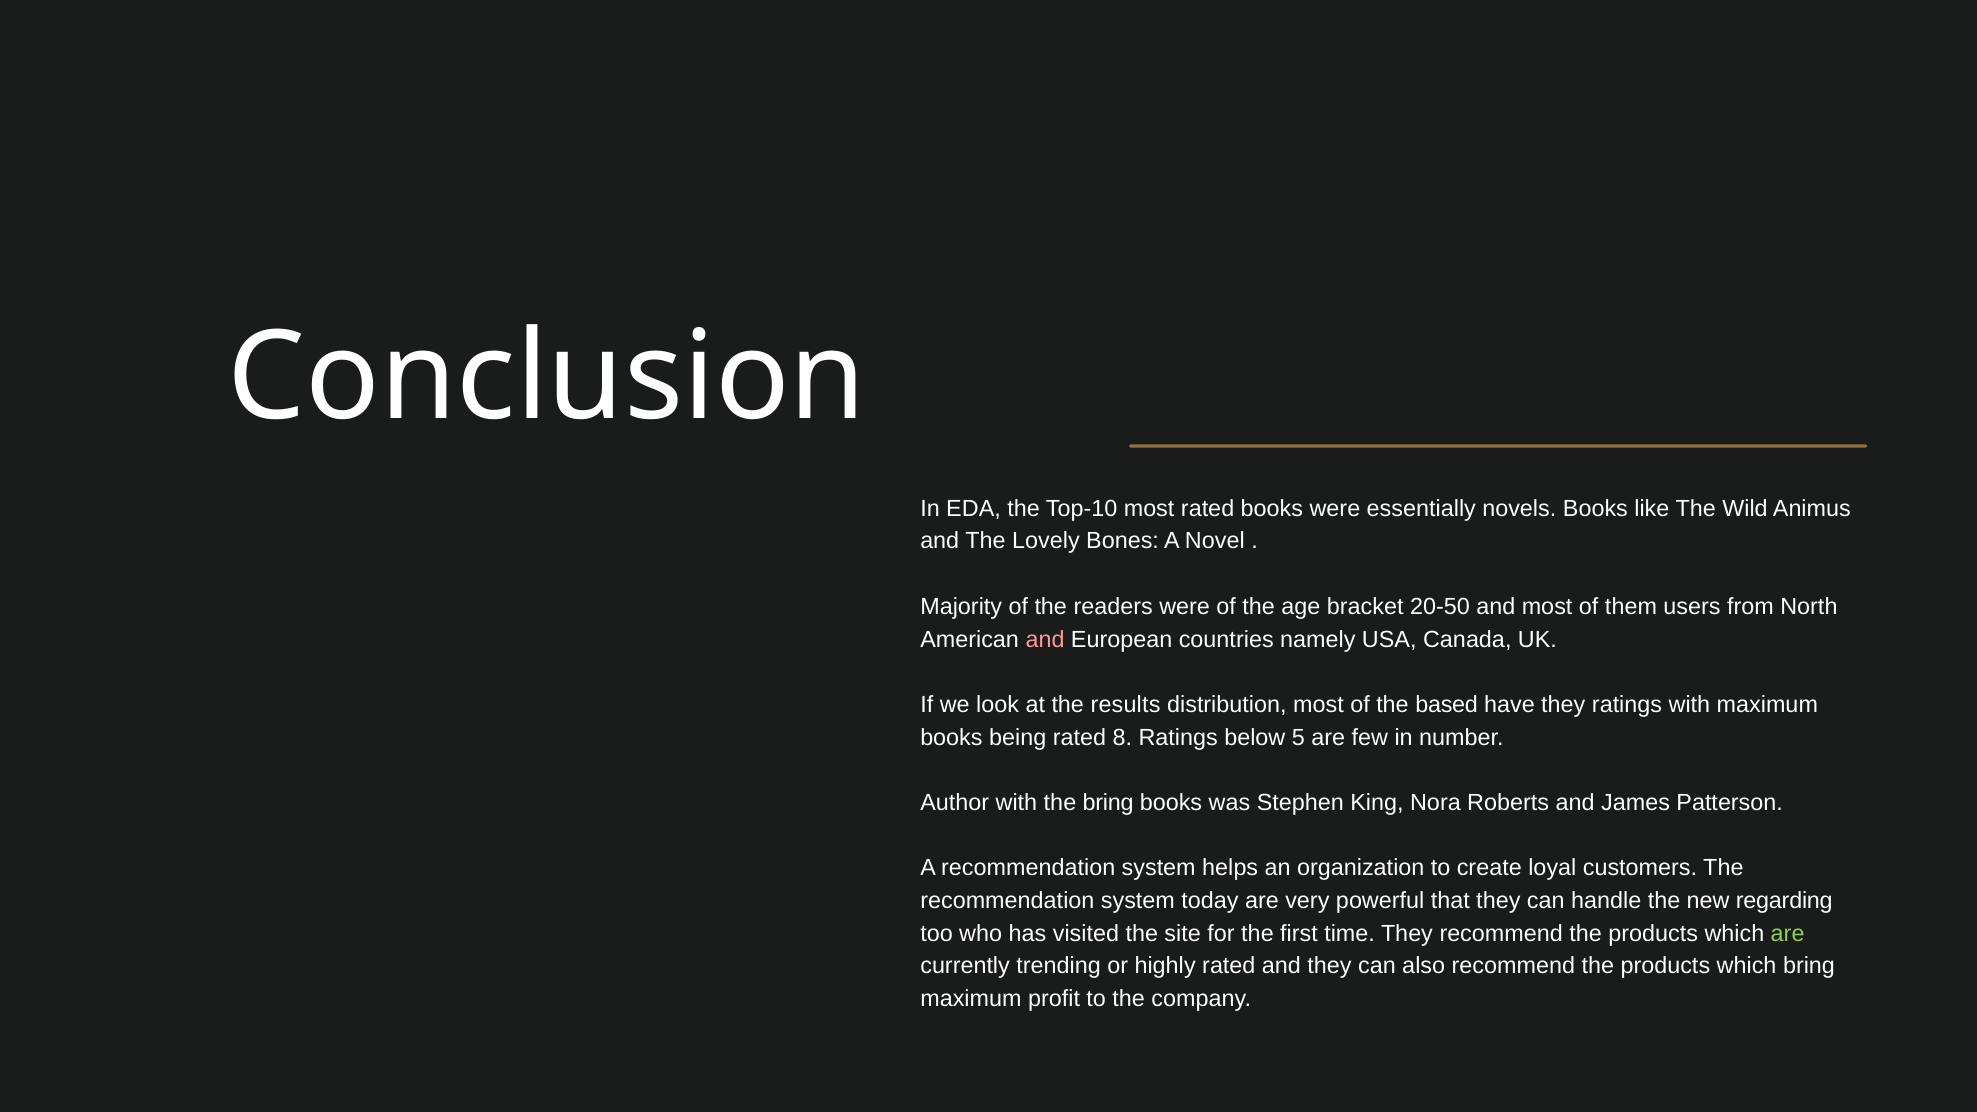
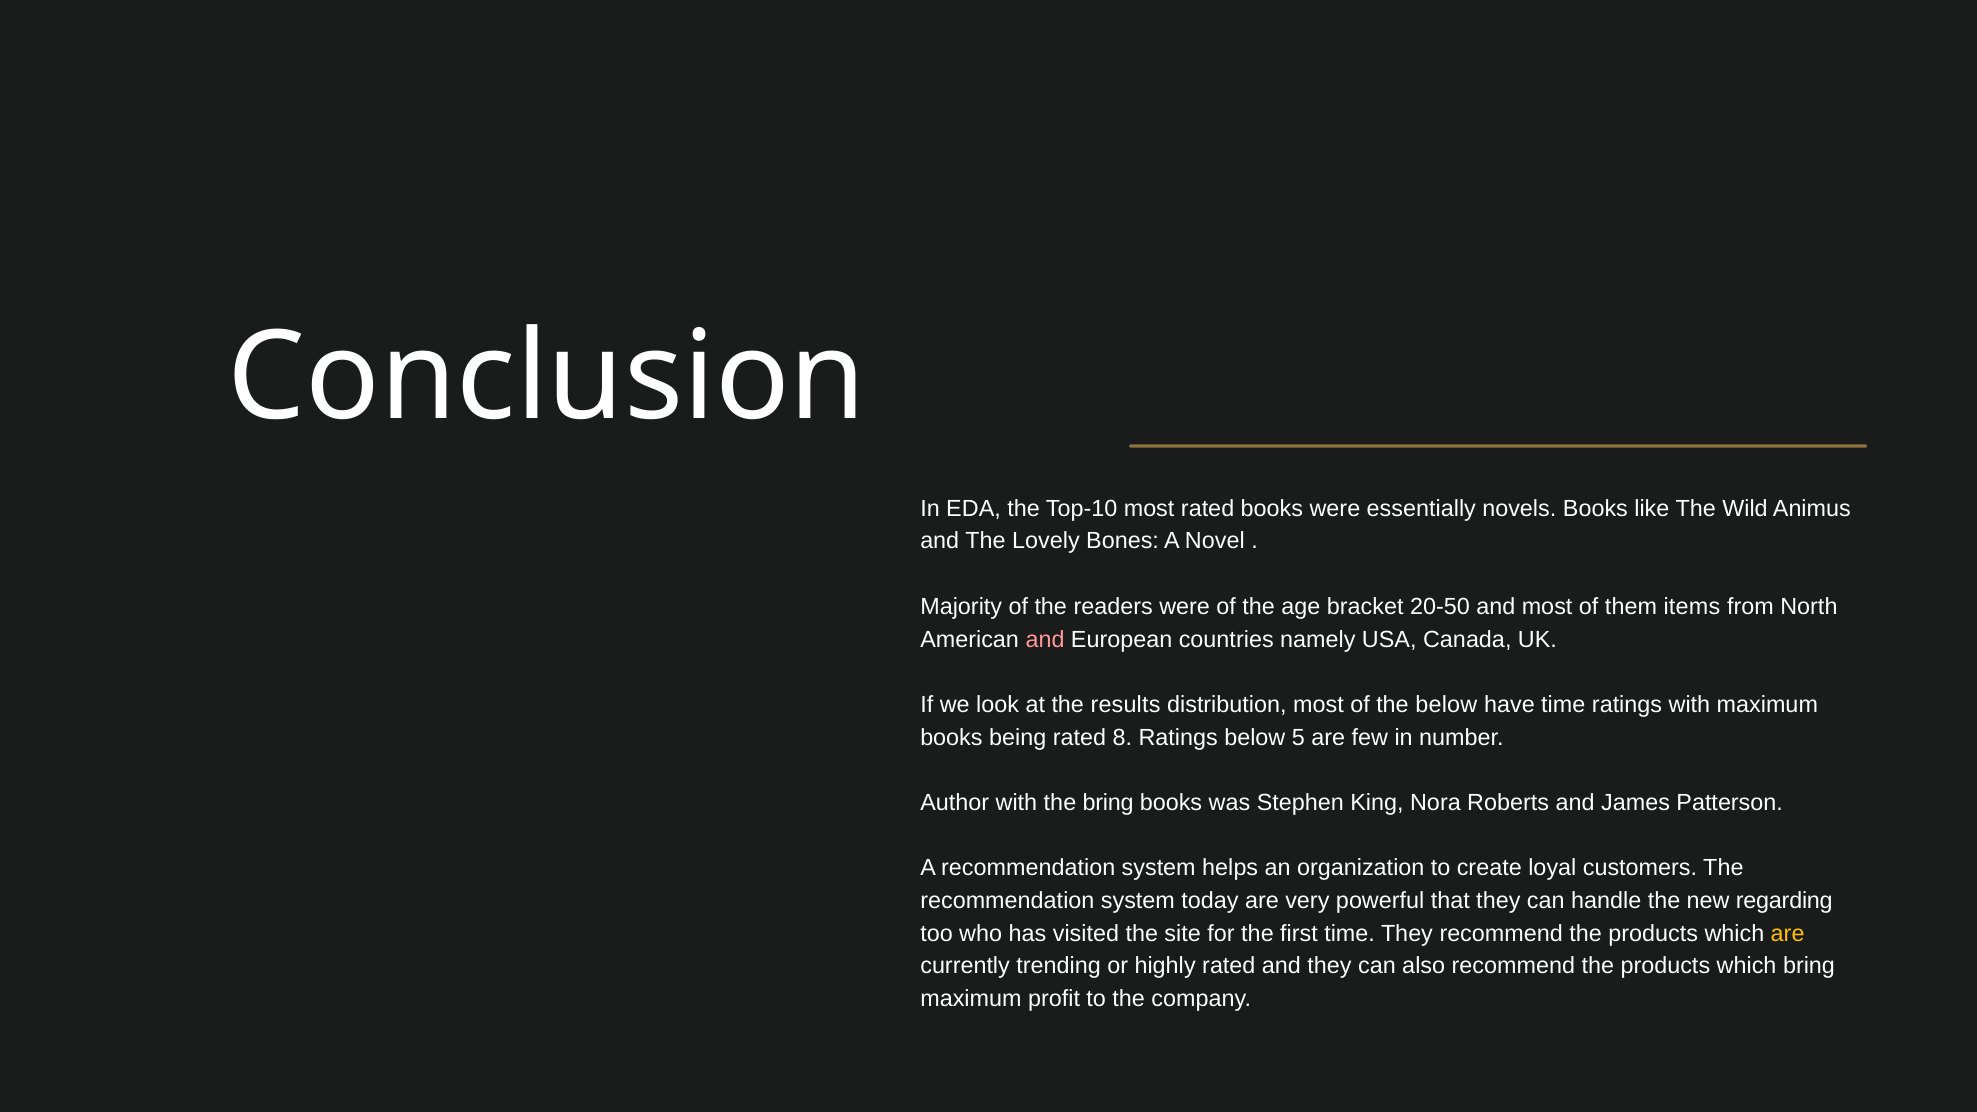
users: users -> items (1692, 607)
the based: based -> below (1446, 705)
have they: they -> time (1563, 705)
are colour: light green -> yellow (1788, 934)
